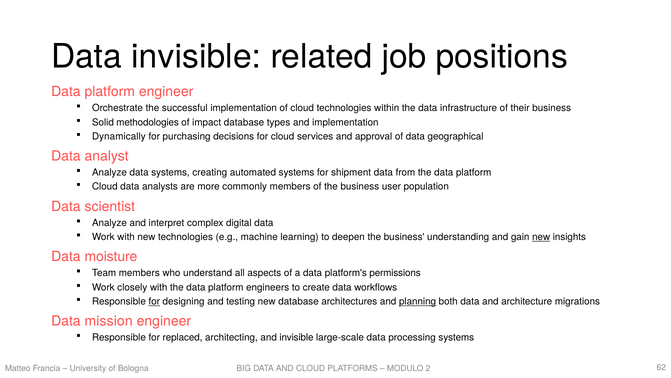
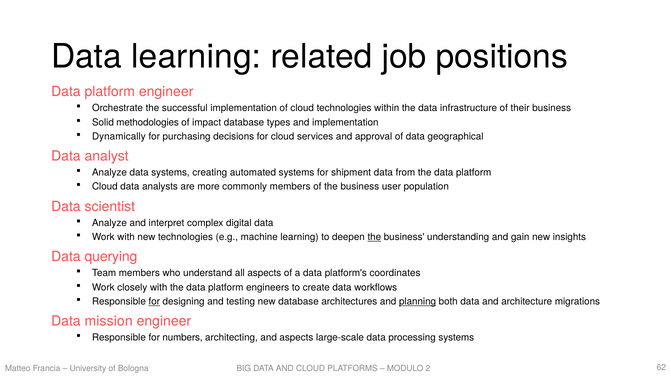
Data invisible: invisible -> learning (196, 56)
the underline: none -> present (374, 237)
new underline: present -> none (541, 237)
moisture: moisture -> querying (111, 256)
permissions: permissions -> coordinates (395, 273)
replaced: replaced -> numbers (183, 337)
and invisible: invisible -> aspects (296, 337)
